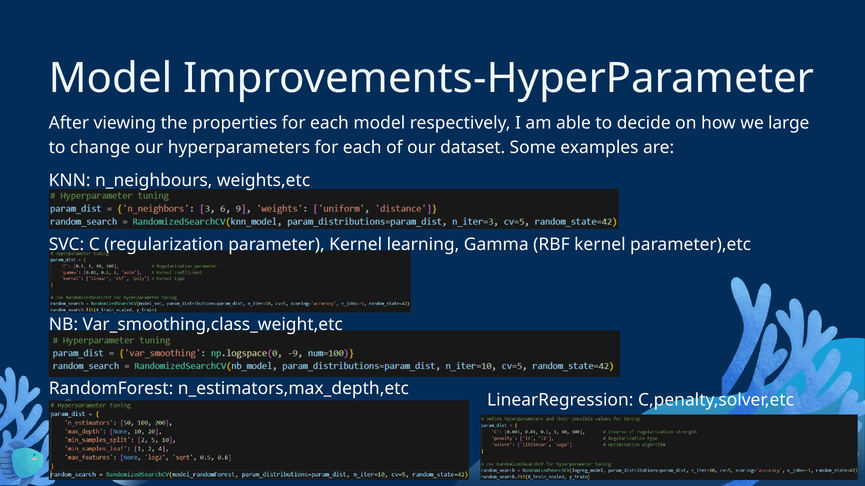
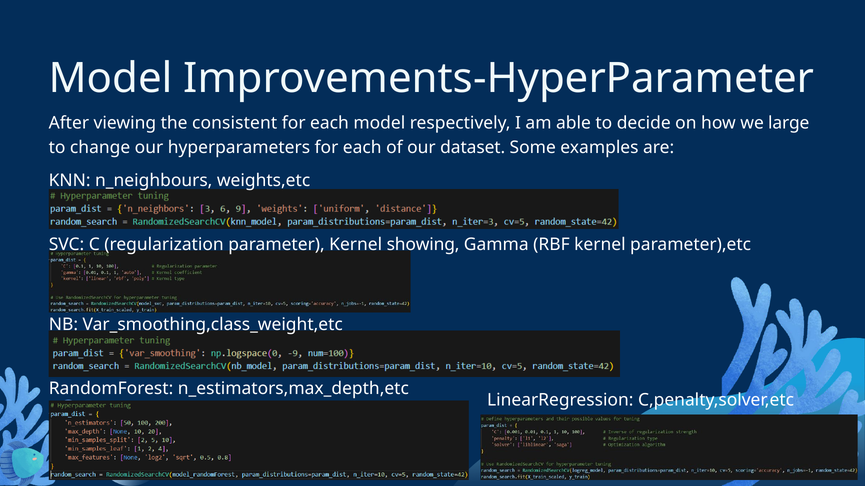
properties: properties -> consistent (235, 123)
learning: learning -> showing (423, 245)
